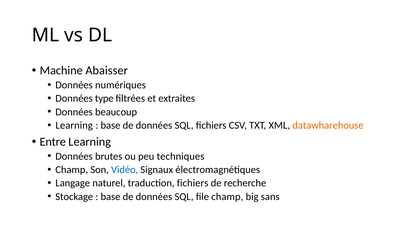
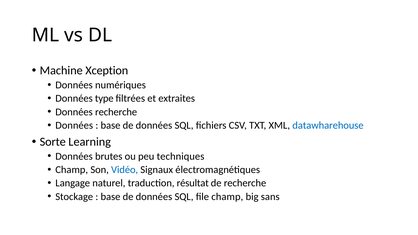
Abaisser: Abaisser -> Xception (107, 71)
Données beaucoup: beaucoup -> recherche (116, 112)
Learning: Learning -> Données (74, 125)
datawharehouse colour: orange -> blue (328, 125)
Entre: Entre -> Sorte (53, 142)
traduction fichiers: fichiers -> résultat (193, 183)
